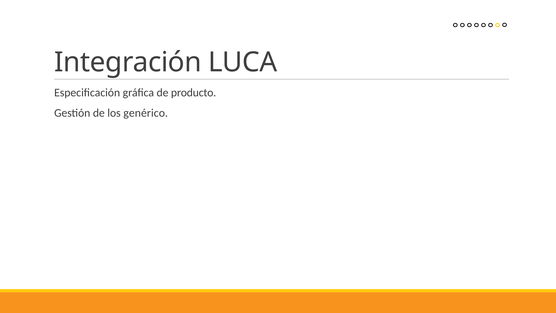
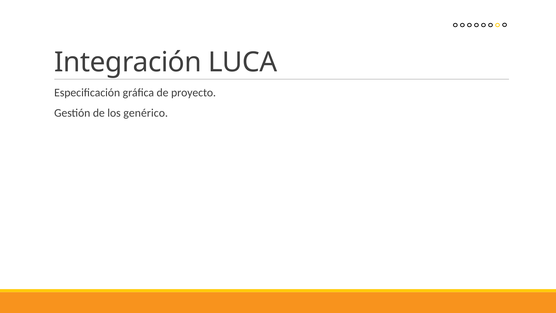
producto: producto -> proyecto (194, 92)
